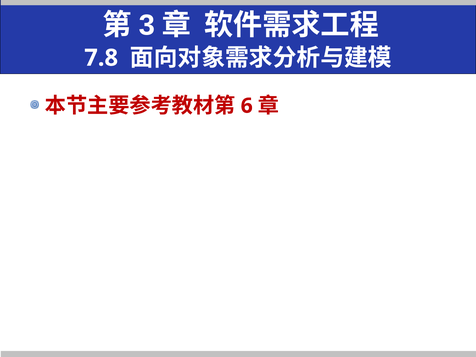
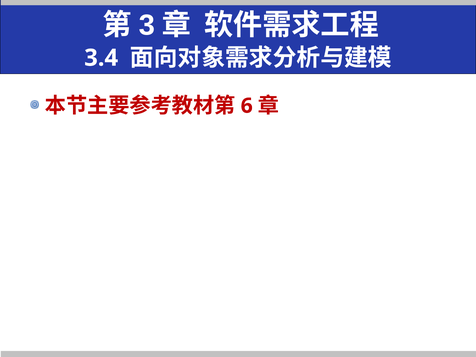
7.8: 7.8 -> 3.4 (101, 58)
